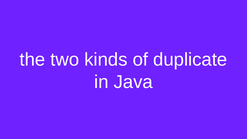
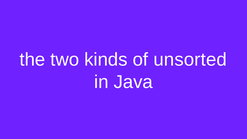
duplicate: duplicate -> unsorted (190, 60)
